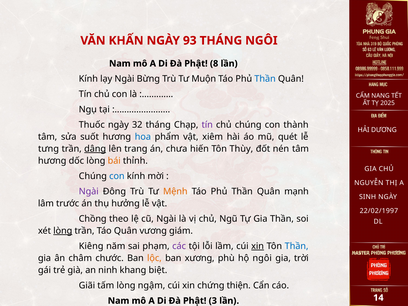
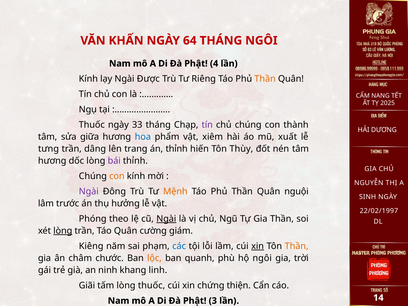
93: 93 -> 64 (190, 41)
8: 8 -> 4 (214, 64)
Bừng: Bừng -> Được (148, 79)
Muộn: Muộn -> Riêng (204, 79)
Thần colour: blue -> orange (265, 79)
32: 32 -> 33 (137, 125)
suốt: suốt -> giữa (90, 137)
quét: quét -> xuất (288, 137)
dâng underline: present -> none (95, 149)
án chưa: chưa -> thỉnh (177, 149)
bái colour: orange -> purple (114, 161)
con colour: blue -> orange (117, 176)
mạnh: mạnh -> nguội (296, 192)
Chồng: Chồng -> Phóng (93, 219)
Ngài underline: none -> present (166, 219)
vương: vương -> cường (153, 231)
các colour: purple -> blue (179, 246)
Thần colour: blue -> orange (297, 246)
xương: xương -> quanh (200, 258)
biệt: biệt -> linh (158, 270)
lòng ngậm: ngậm -> thuốc (152, 285)
